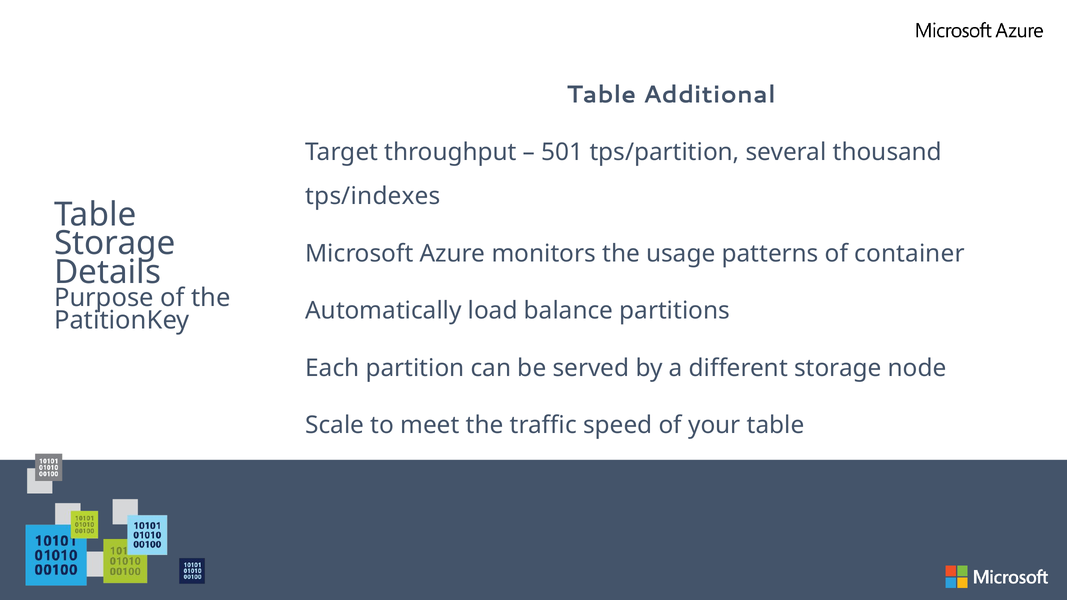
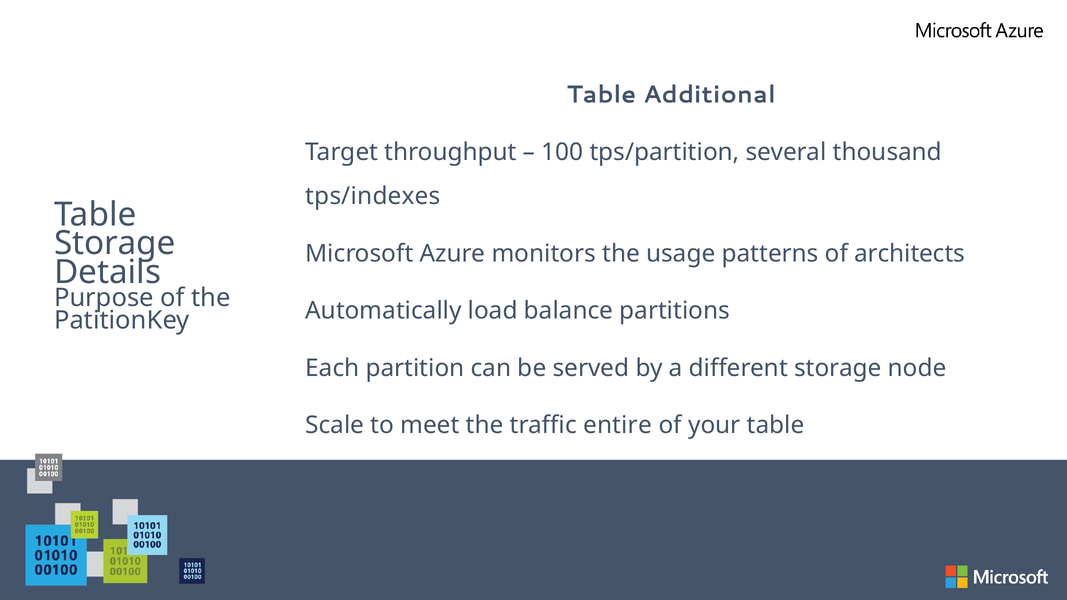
501: 501 -> 100 (562, 152)
container: container -> architects (910, 254)
speed: speed -> entire (618, 425)
